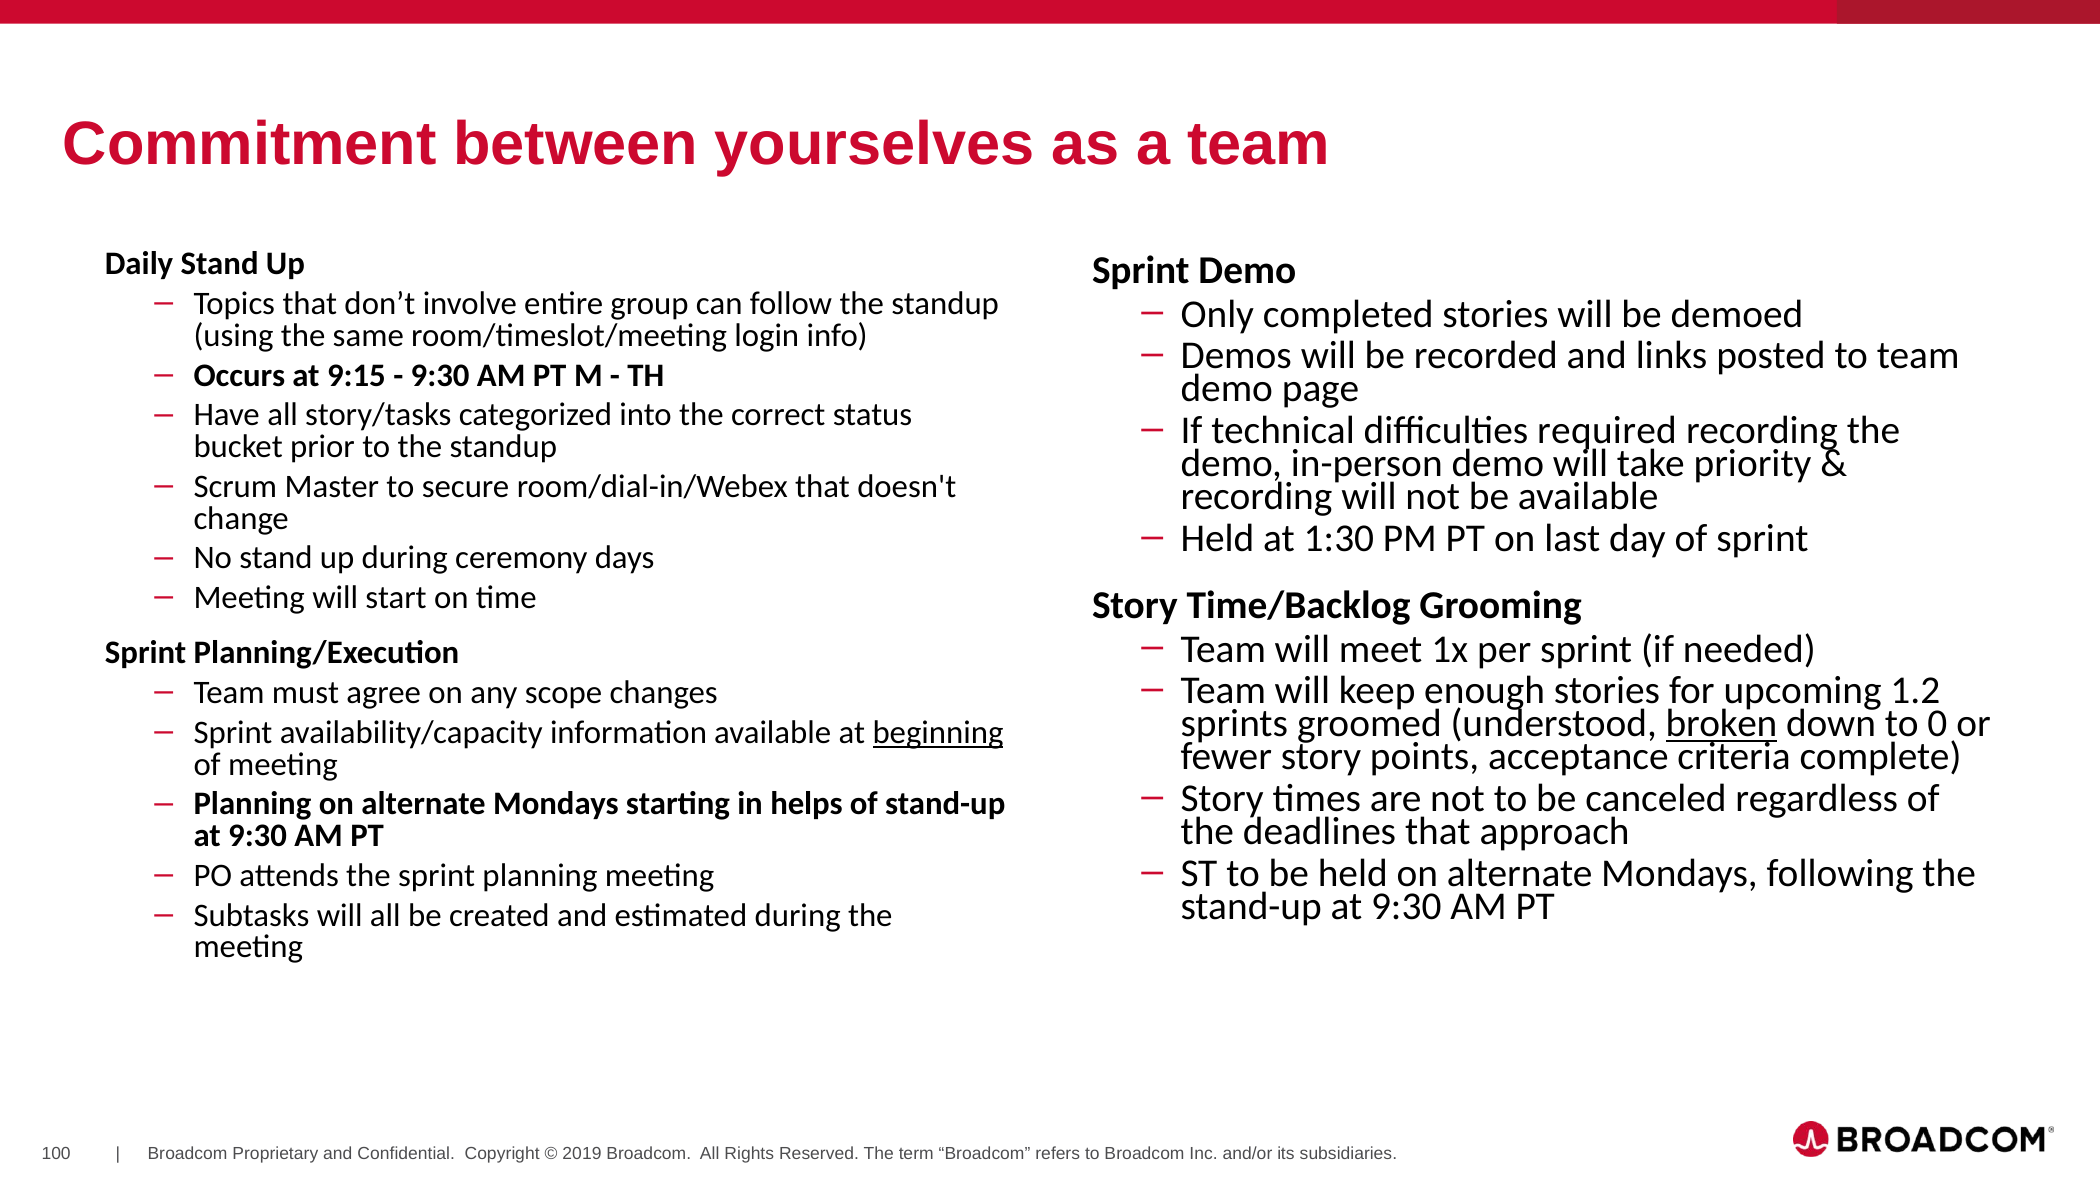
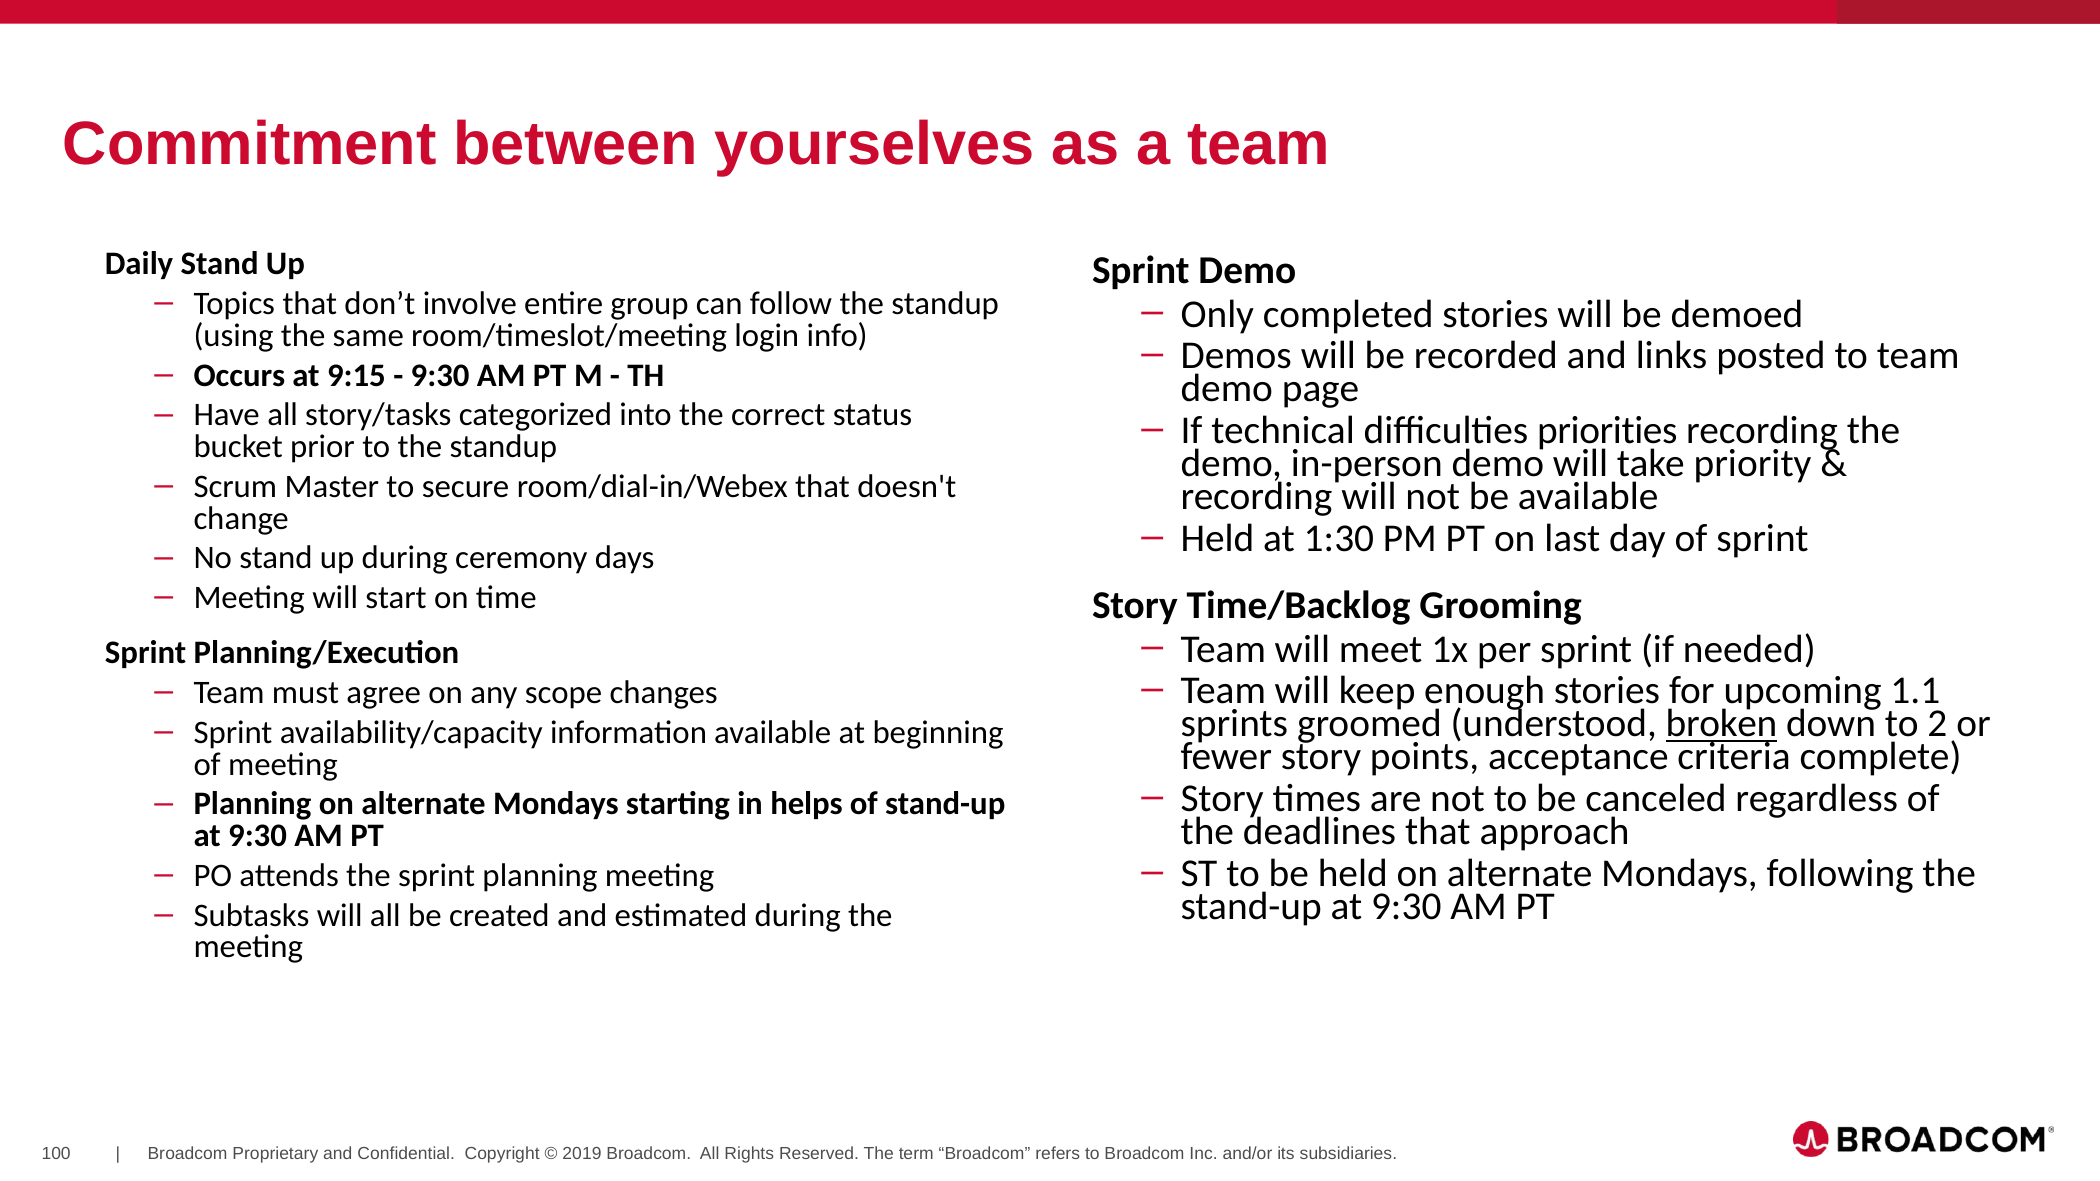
required: required -> priorities (1607, 431)
1.2: 1.2 -> 1.1 (1915, 691)
0: 0 -> 2 (1937, 724)
beginning underline: present -> none (938, 733)
